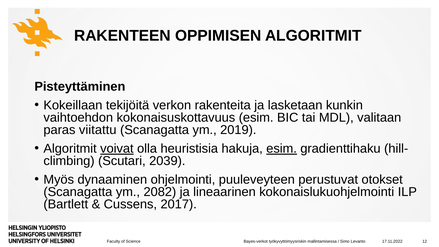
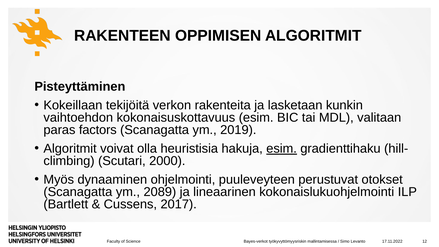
viitattu: viitattu -> factors (98, 130)
voivat underline: present -> none (117, 149)
2039: 2039 -> 2000 (167, 161)
2082: 2082 -> 2089 (160, 192)
